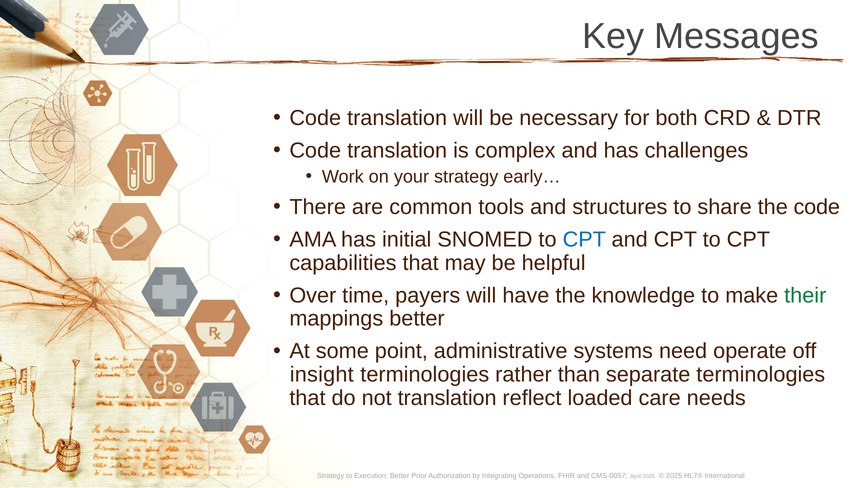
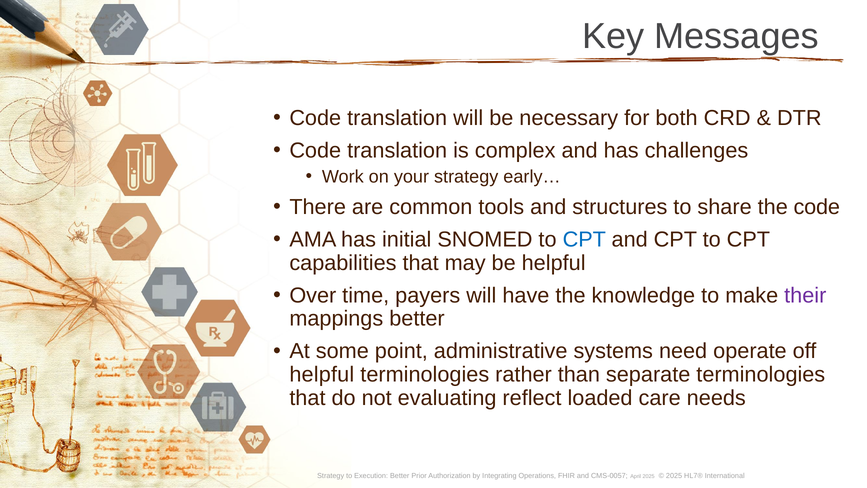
their colour: green -> purple (805, 295)
insight: insight -> helpful (322, 374)
not translation: translation -> evaluating (447, 398)
